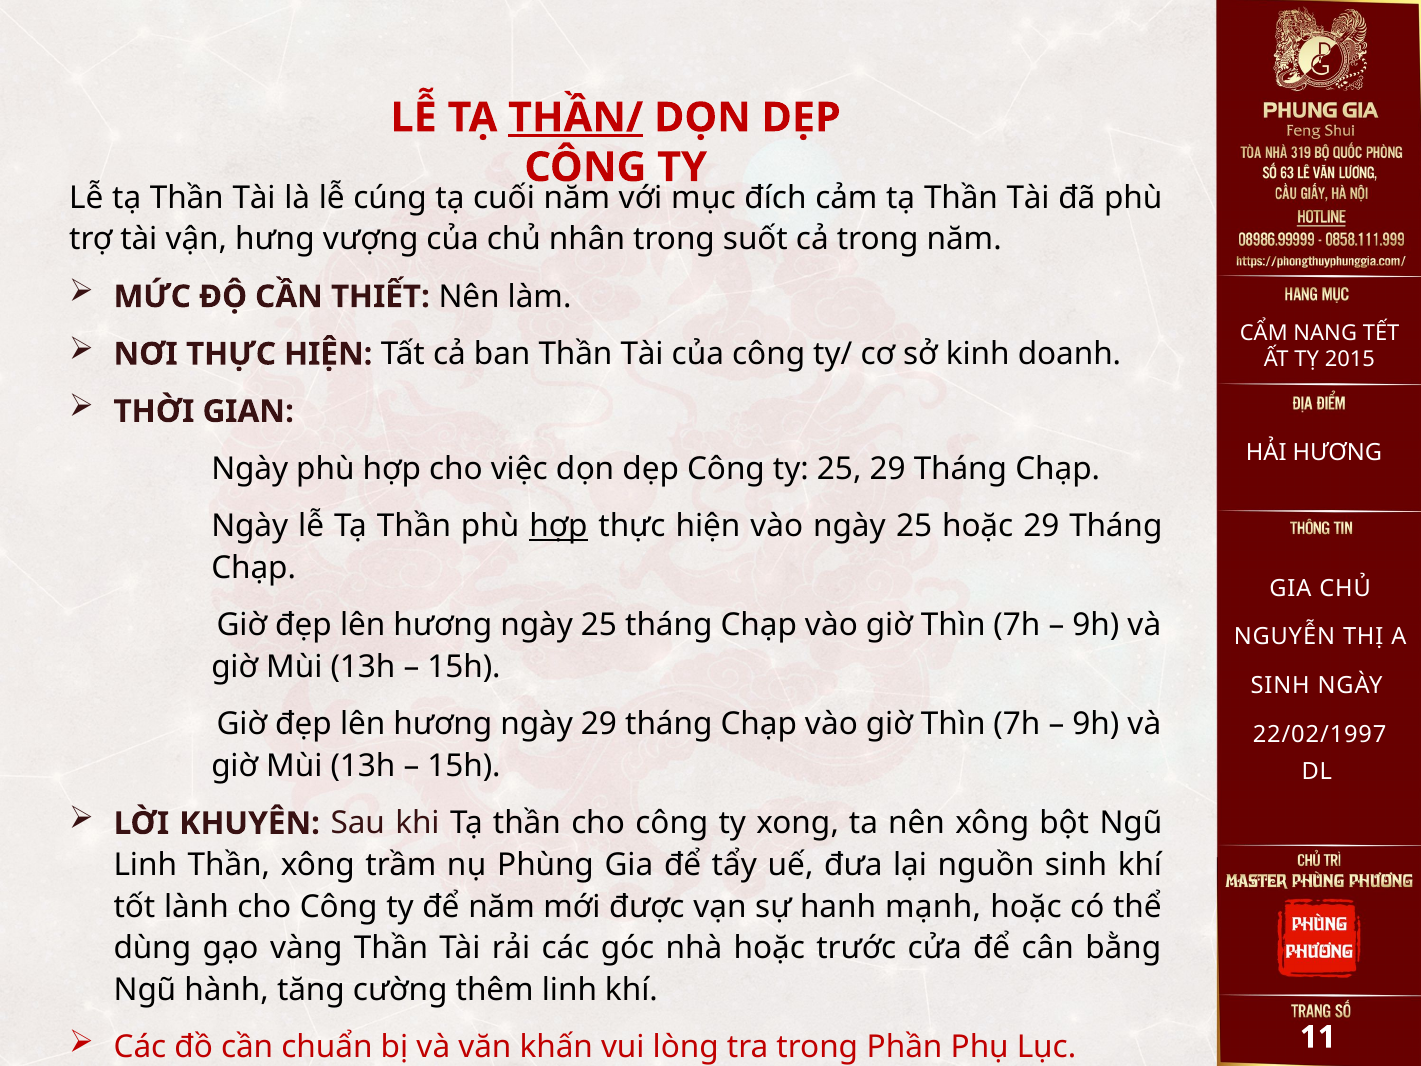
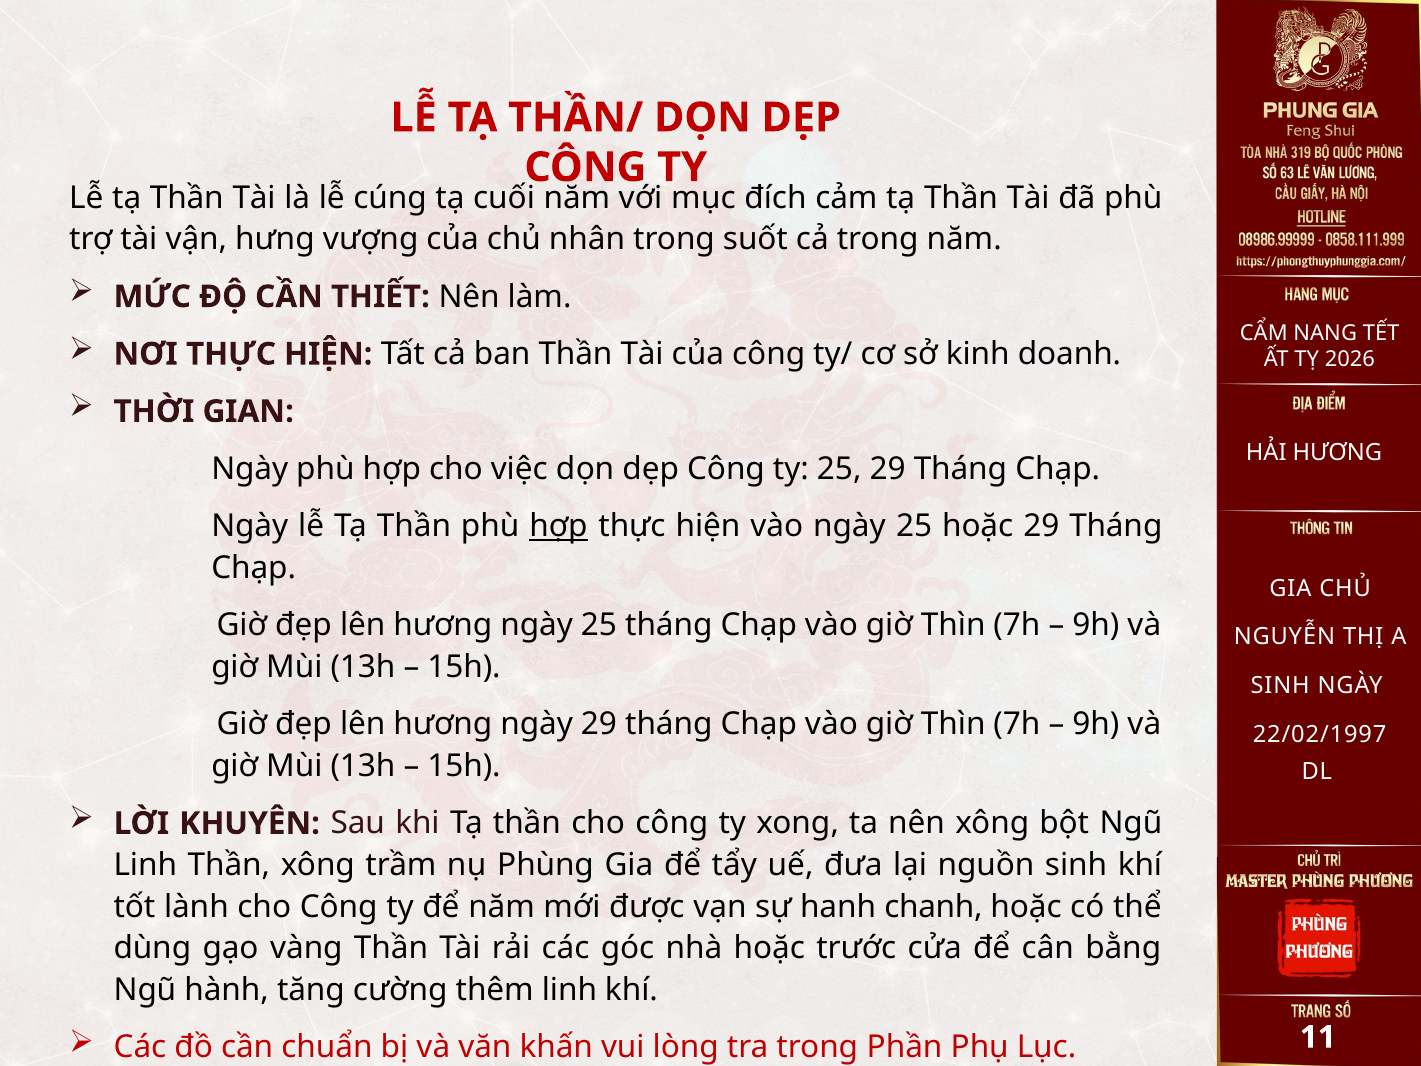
THẦN/ underline: present -> none (576, 118)
2015: 2015 -> 2026 (1350, 360)
mạnh: mạnh -> chanh (933, 907)
